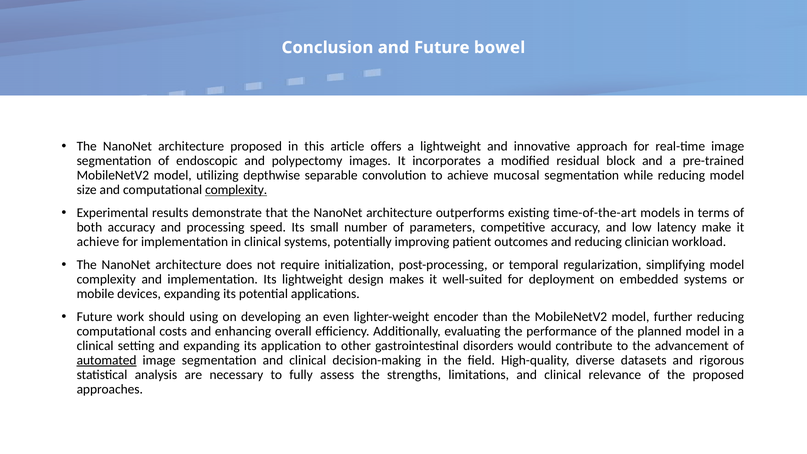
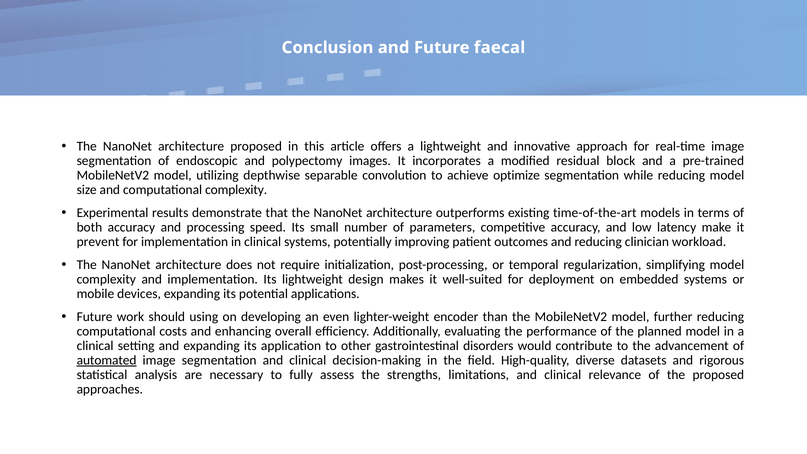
bowel: bowel -> faecal (500, 48)
mucosal: mucosal -> optimize (517, 176)
complexity underline: present -> none (236, 190)
achieve: achieve -> prevent (98, 242)
